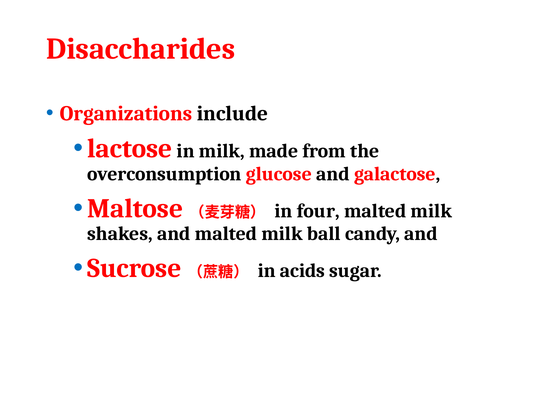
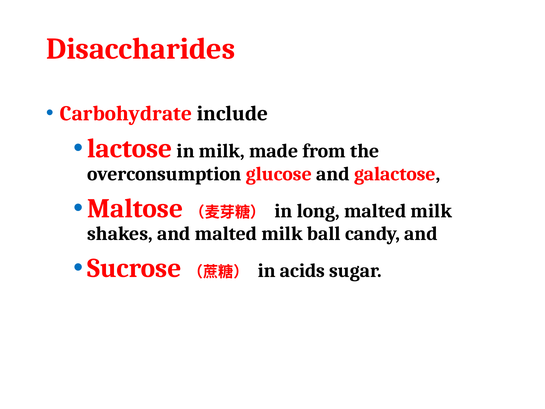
Organizations: Organizations -> Carbohydrate (126, 113)
four: four -> long (318, 211)
